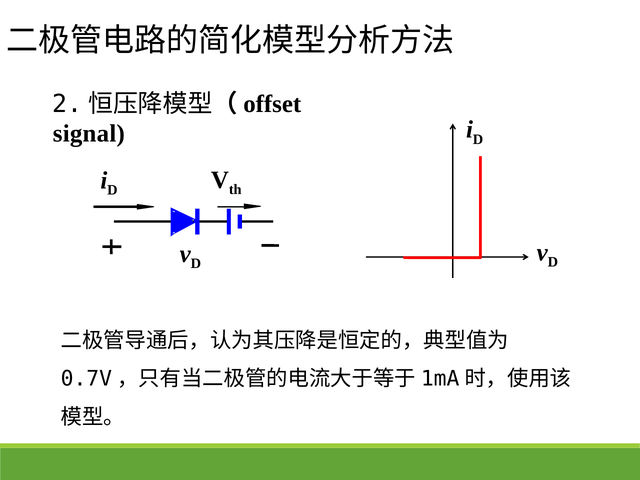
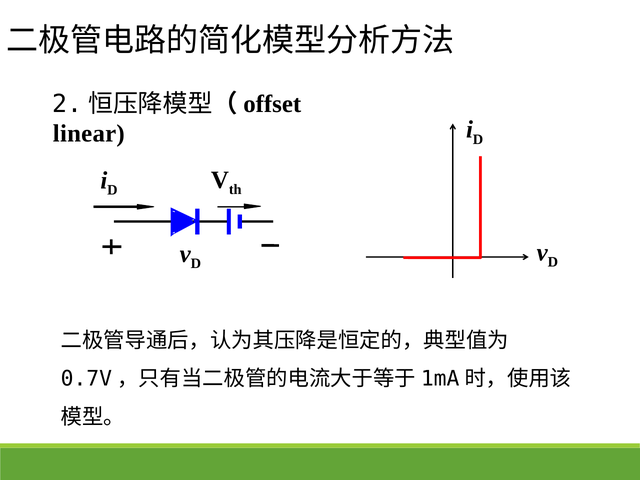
signal: signal -> linear (89, 134)
